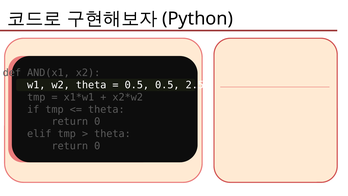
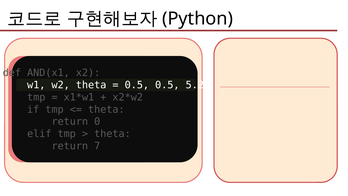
2.5: 2.5 -> 5.2 (195, 85)
0: 0 -> 7 (97, 146)
